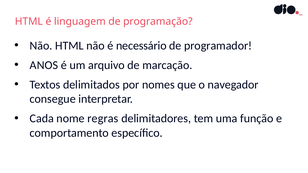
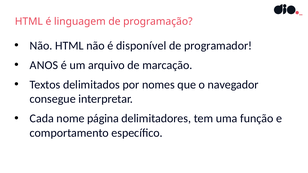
necessário: necessário -> disponível (141, 46)
regras: regras -> página (103, 119)
